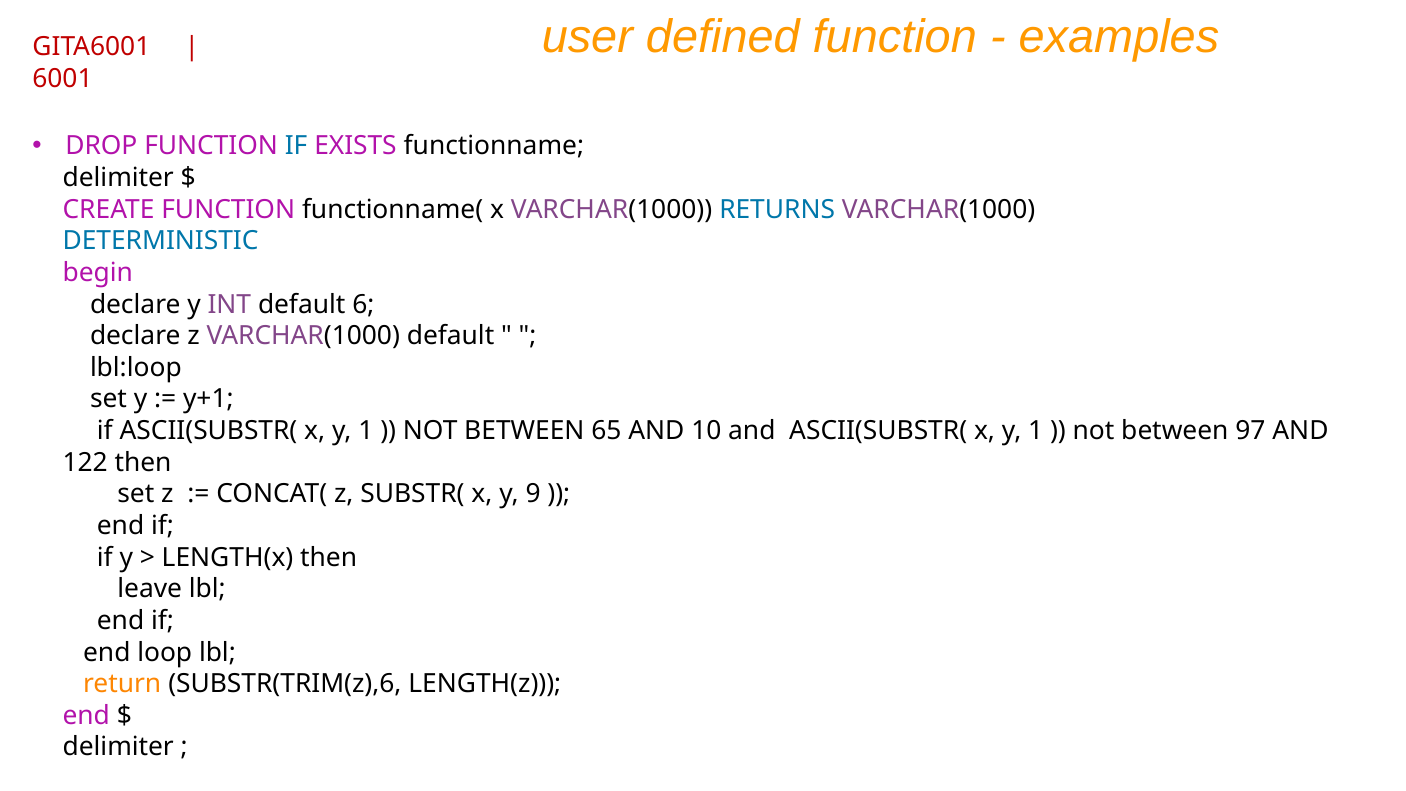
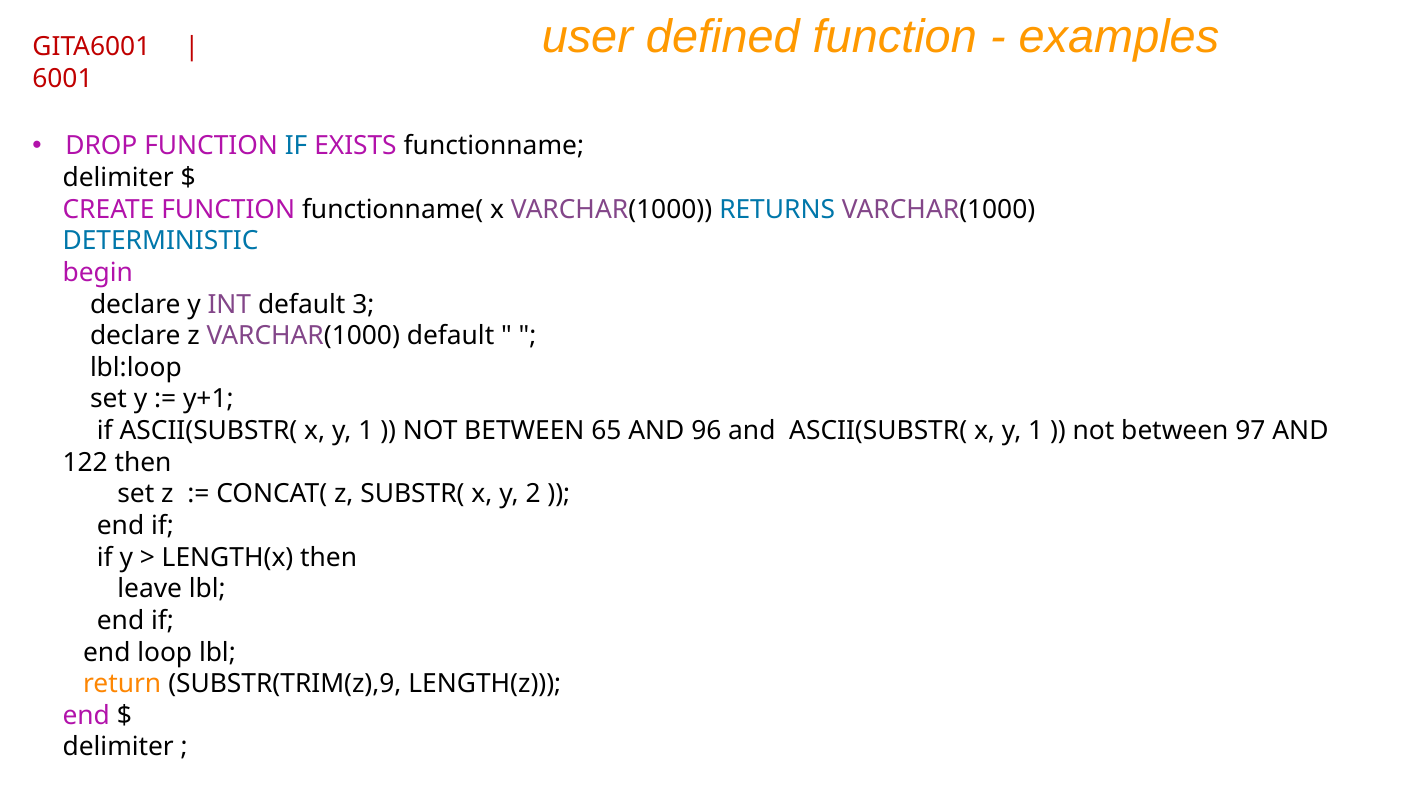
6: 6 -> 3 (363, 304)
10: 10 -> 96 (706, 431)
9: 9 -> 2 (533, 494)
SUBSTR(TRIM(z),6: SUBSTR(TRIM(z),6 -> SUBSTR(TRIM(z),9 (285, 684)
